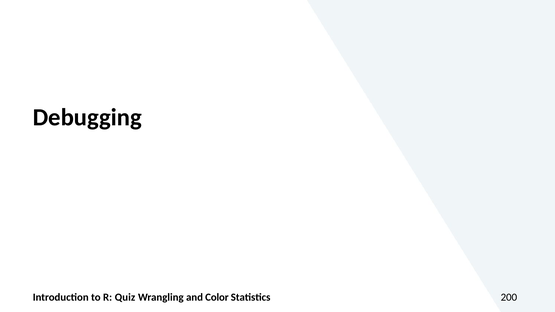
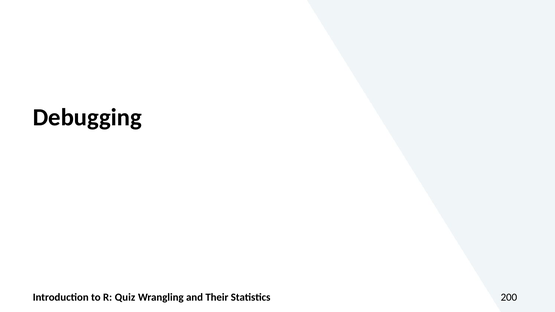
Color: Color -> Their (217, 298)
